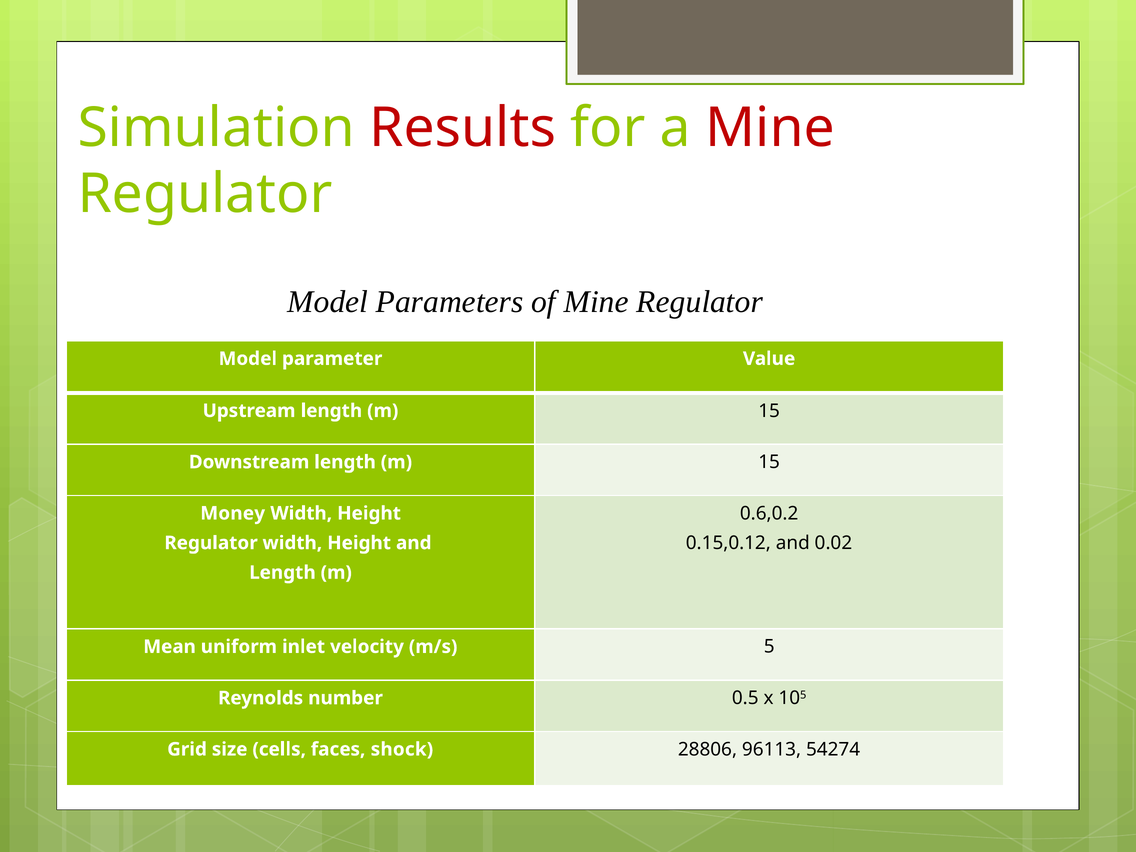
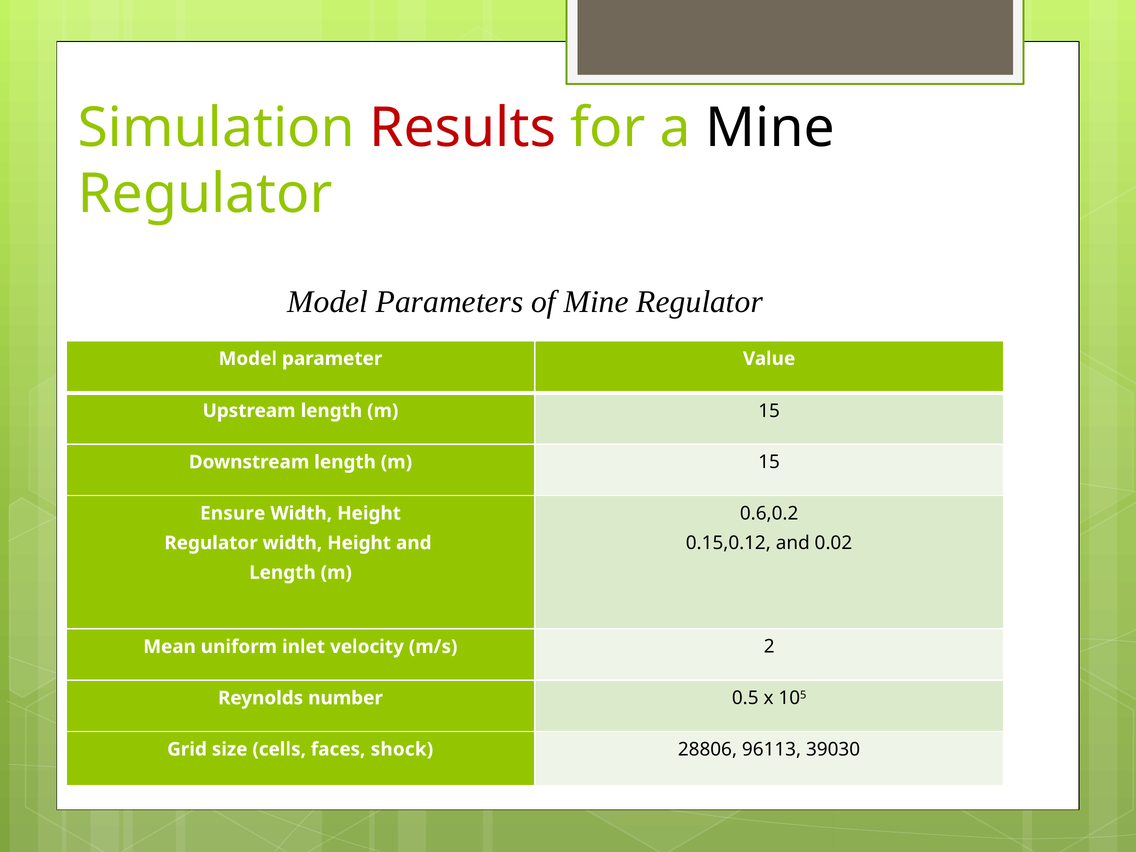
Mine colour: red -> black (770, 128)
Money: Money -> Ensure (233, 513)
5: 5 -> 2 (769, 647)
54274: 54274 -> 39030 (833, 749)
